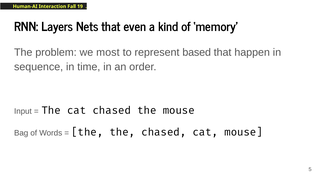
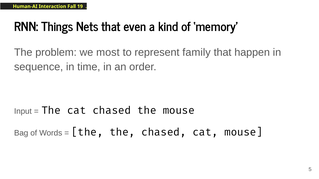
Layers: Layers -> Things (57, 27)
based: based -> family (197, 52)
